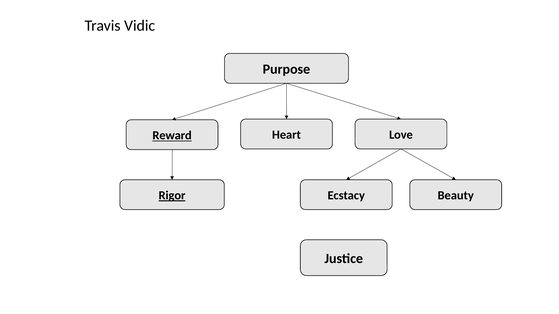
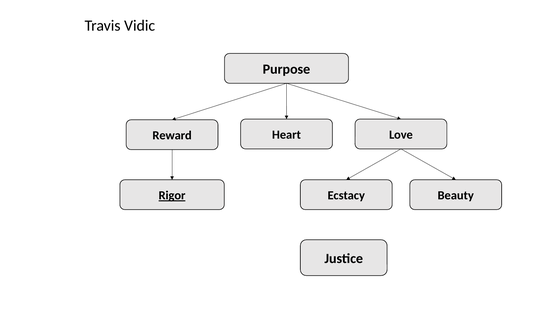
Reward underline: present -> none (172, 136)
